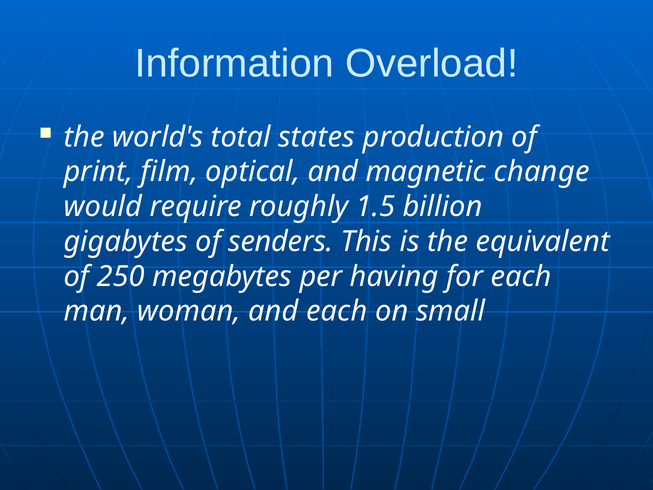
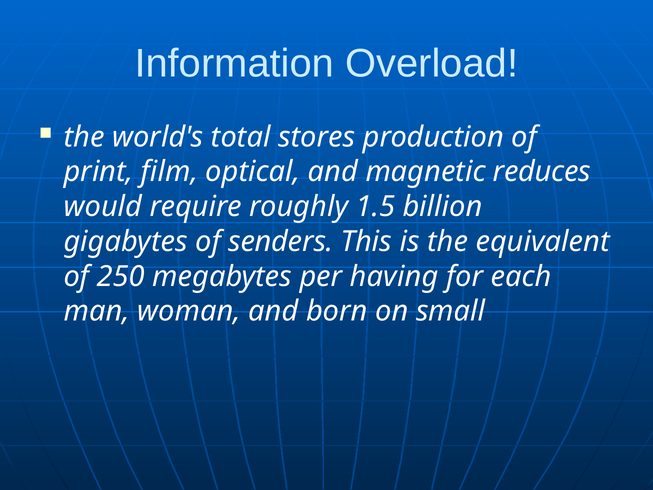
states: states -> stores (317, 137)
change: change -> reduces (542, 172)
and each: each -> born (337, 311)
